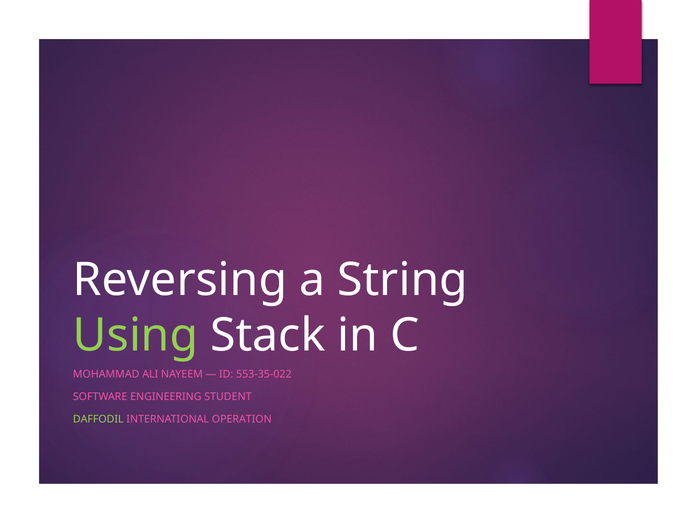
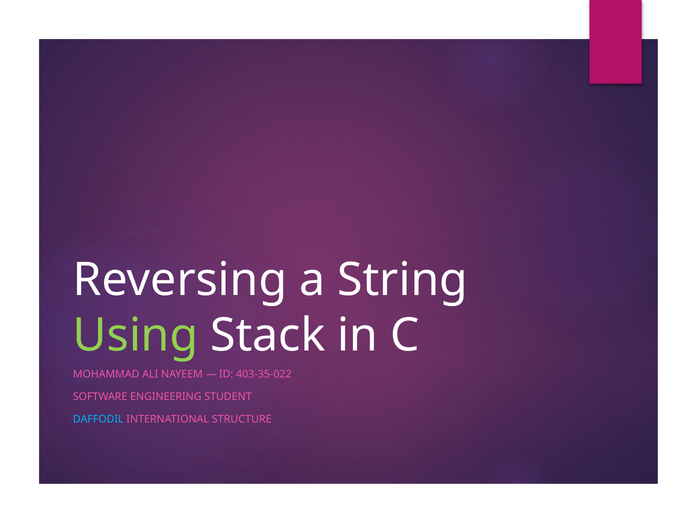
553-35-022: 553-35-022 -> 403-35-022 (264, 374)
DAFFODIL colour: light green -> light blue (98, 419)
OPERATION: OPERATION -> STRUCTURE (242, 419)
